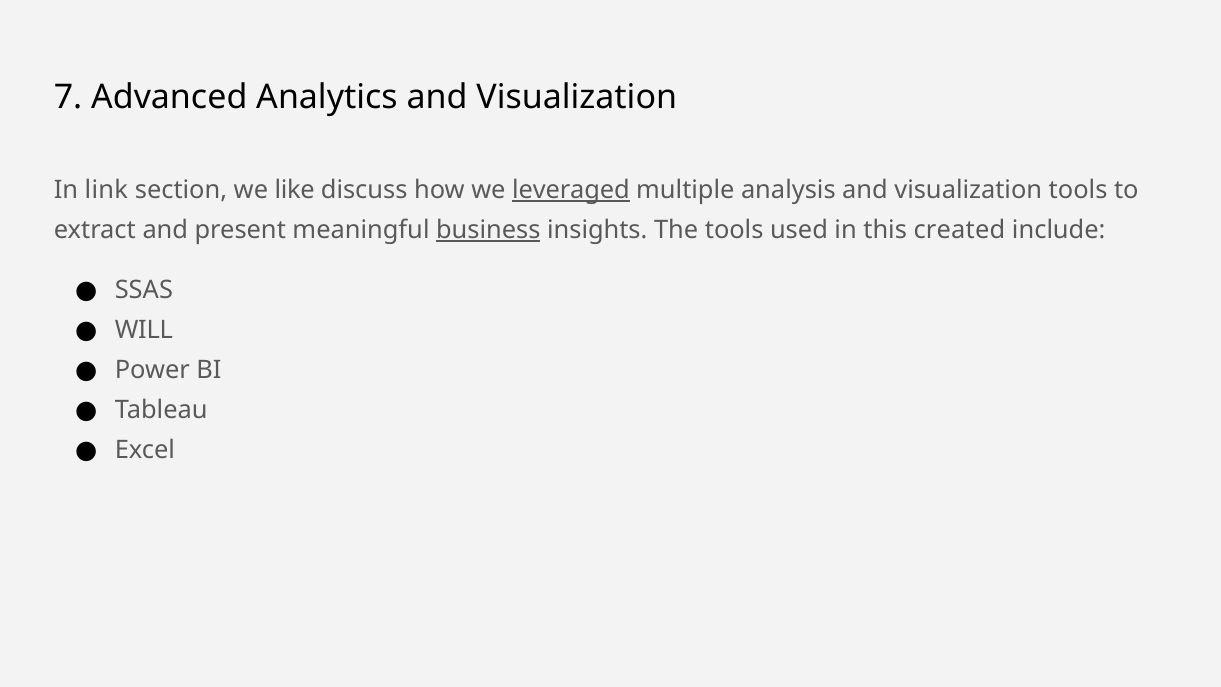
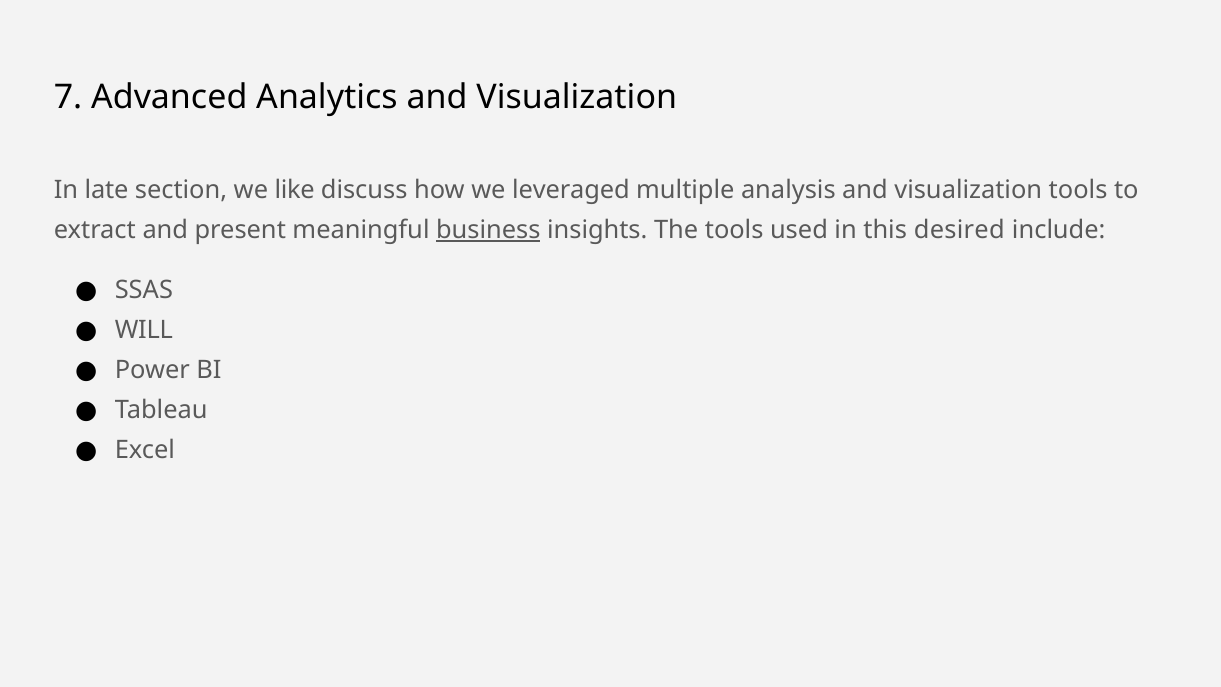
link: link -> late (107, 190)
leveraged underline: present -> none (571, 190)
created: created -> desired (959, 230)
